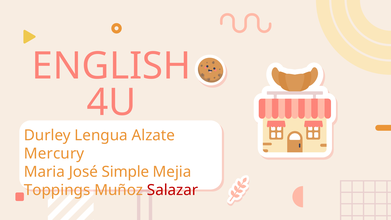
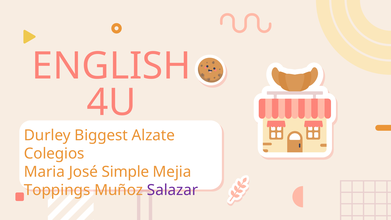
Lengua: Lengua -> Biggest (101, 135)
Mercury: Mercury -> Colegios (54, 153)
Salazar colour: red -> purple (173, 190)
